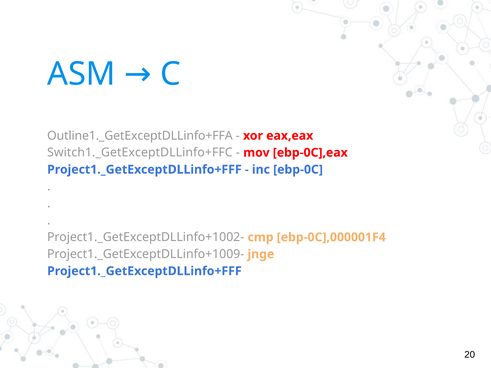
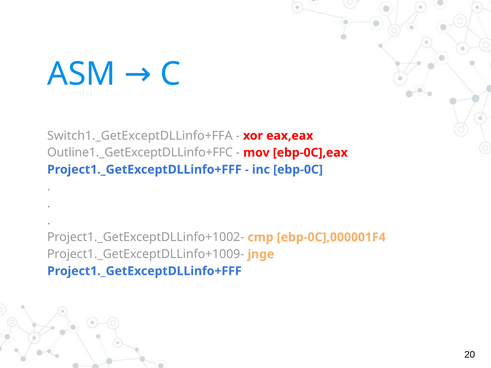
Outline1._GetExceptDLLinfo+FFA: Outline1._GetExceptDLLinfo+FFA -> Switch1._GetExceptDLLinfo+FFA (140, 136)
Switch1._GetExceptDLLinfo+FFC: Switch1._GetExceptDLLinfo+FFC -> Outline1._GetExceptDLLinfo+FFC (140, 153)
